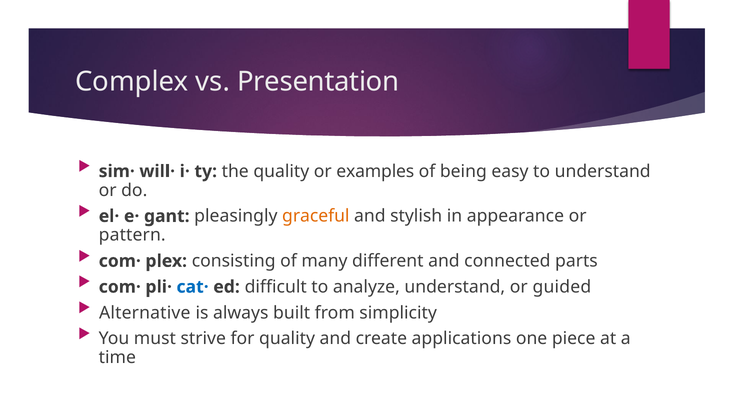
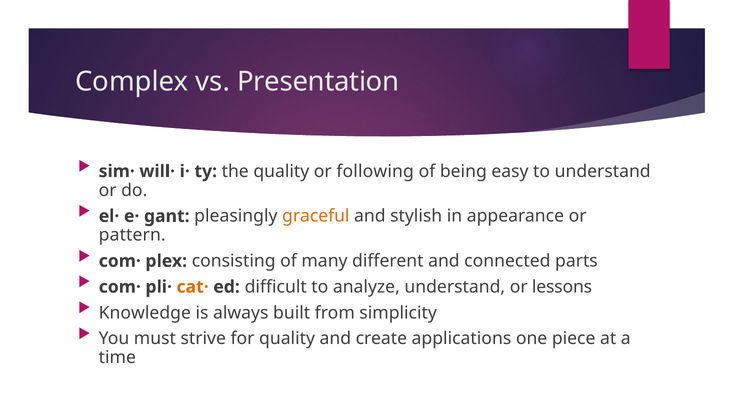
examples: examples -> following (375, 171)
cat· colour: blue -> orange (193, 287)
guided: guided -> lessons (562, 287)
Alternative: Alternative -> Knowledge (145, 313)
